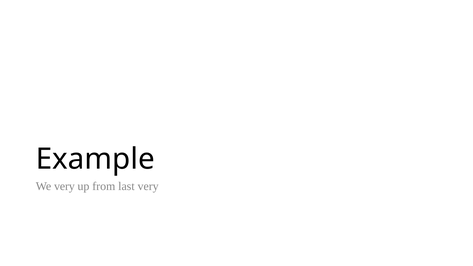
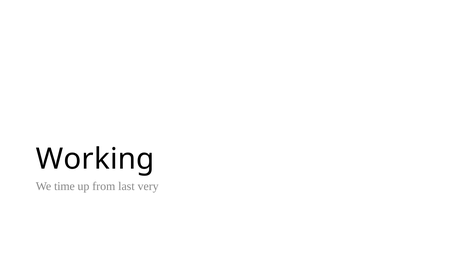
Example: Example -> Working (95, 159)
We very: very -> time (64, 186)
